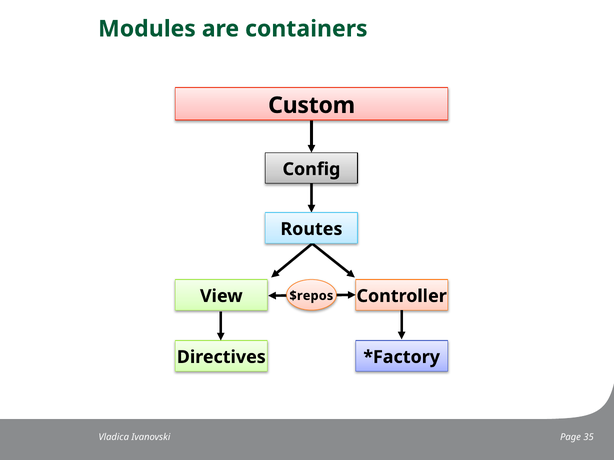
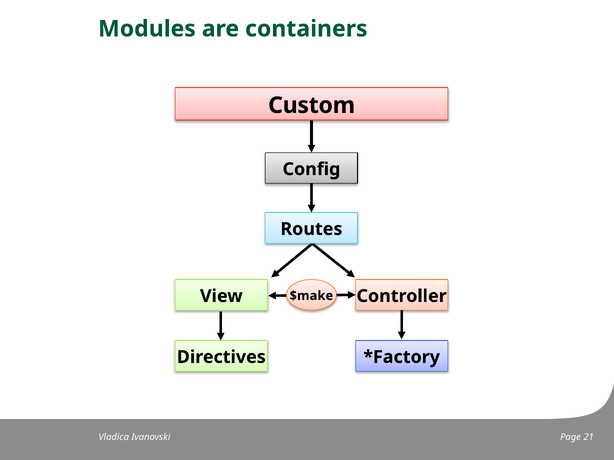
$repos: $repos -> $make (311, 296)
35: 35 -> 21 (589, 438)
